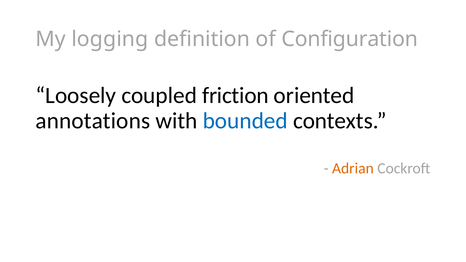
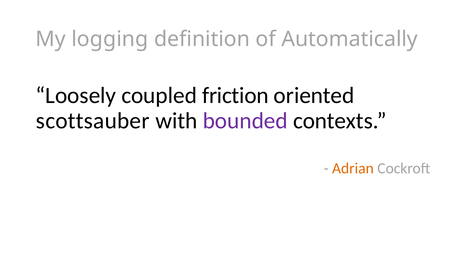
Configuration: Configuration -> Automatically (350, 39)
annotations: annotations -> scottsauber (93, 121)
bounded colour: blue -> purple (245, 121)
